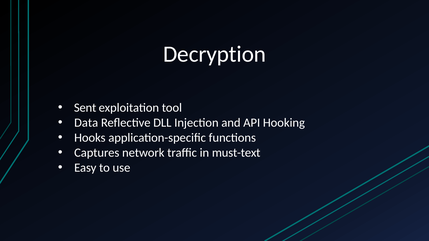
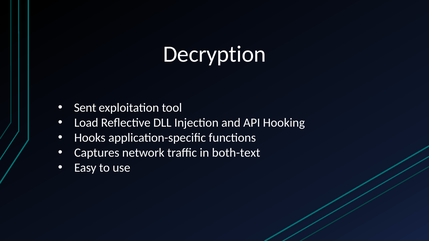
Data: Data -> Load (86, 123)
must-text: must-text -> both-text (236, 153)
